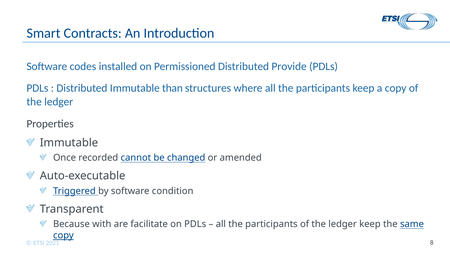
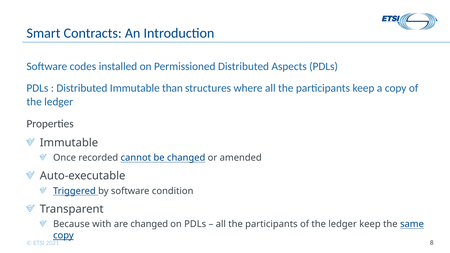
Provide: Provide -> Aspects (289, 66)
are facilitate: facilitate -> changed (149, 224)
